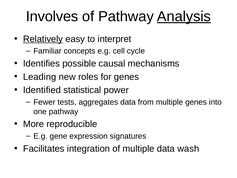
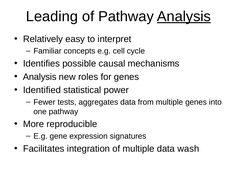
Involves: Involves -> Leading (52, 16)
Relatively underline: present -> none (43, 39)
Leading: Leading -> Analysis (40, 77)
